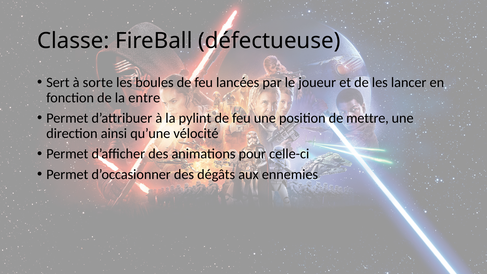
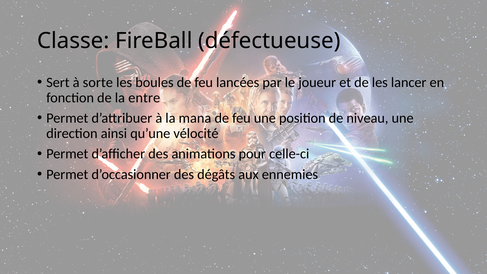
pylint: pylint -> mana (195, 118)
mettre: mettre -> niveau (367, 118)
